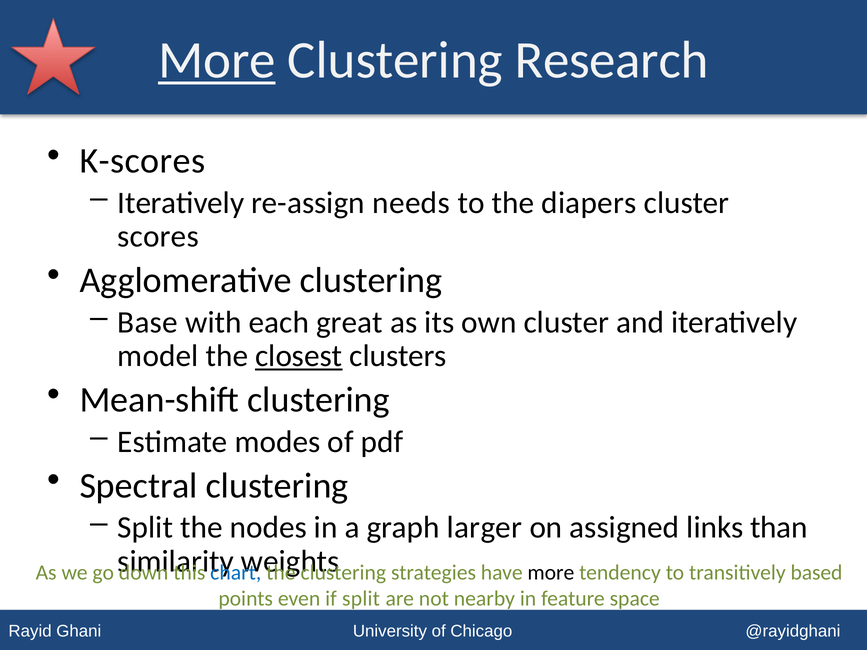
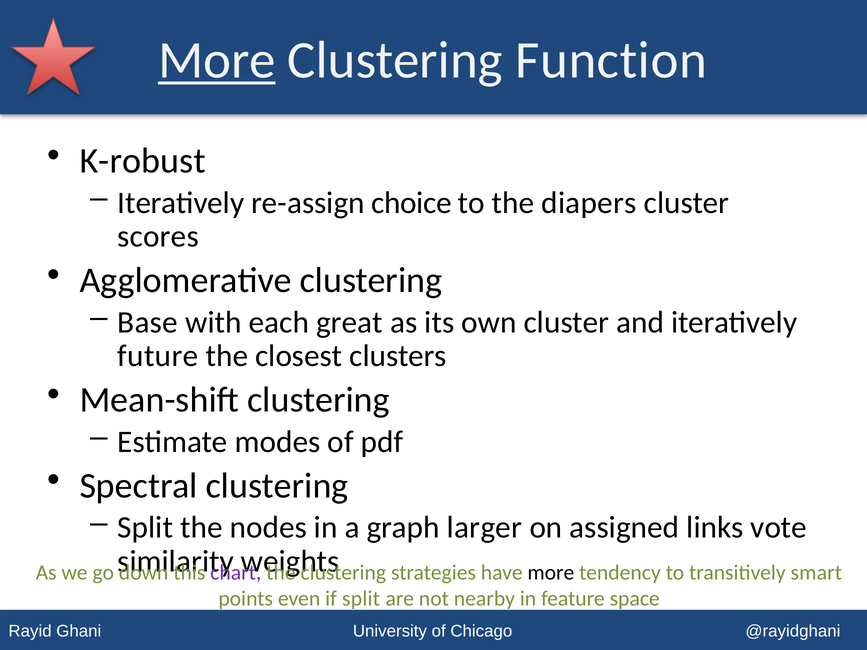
Research: Research -> Function (611, 60)
K-scores: K-scores -> K-robust (143, 161)
needs: needs -> choice (412, 203)
model: model -> future (158, 356)
closest underline: present -> none (299, 356)
than: than -> vote (779, 528)
chart colour: blue -> purple (236, 573)
based: based -> smart (816, 573)
